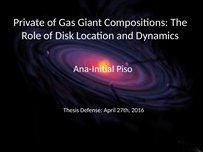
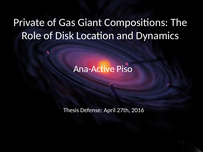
Ana-Initial: Ana-Initial -> Ana-Active (94, 69)
